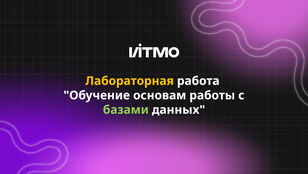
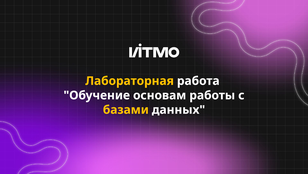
базами colour: light green -> yellow (126, 109)
